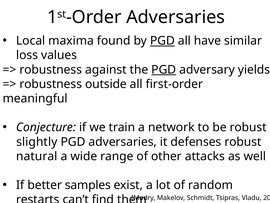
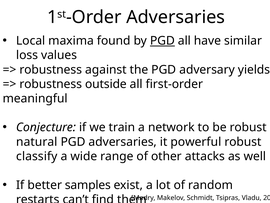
PGD underline: present -> none (164, 69)
slightly: slightly -> natural (37, 141)
defenses: defenses -> powerful (196, 141)
natural: natural -> classify (37, 156)
